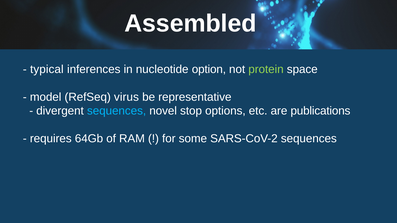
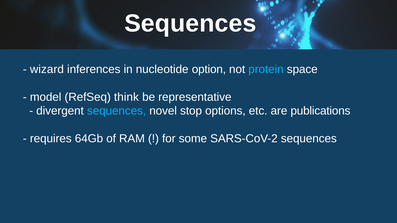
Assembled: Assembled -> Sequences (190, 23)
typical: typical -> wizard (47, 69)
protein colour: light green -> light blue (266, 69)
virus: virus -> think (126, 97)
